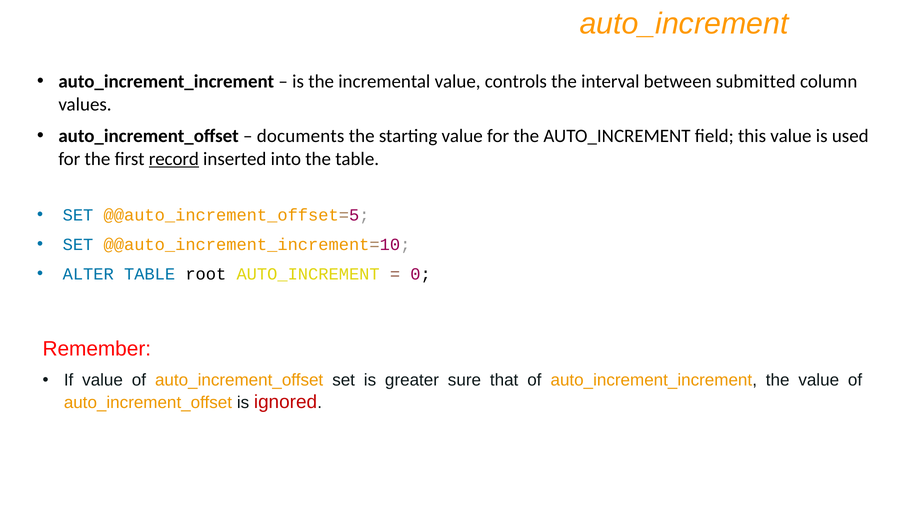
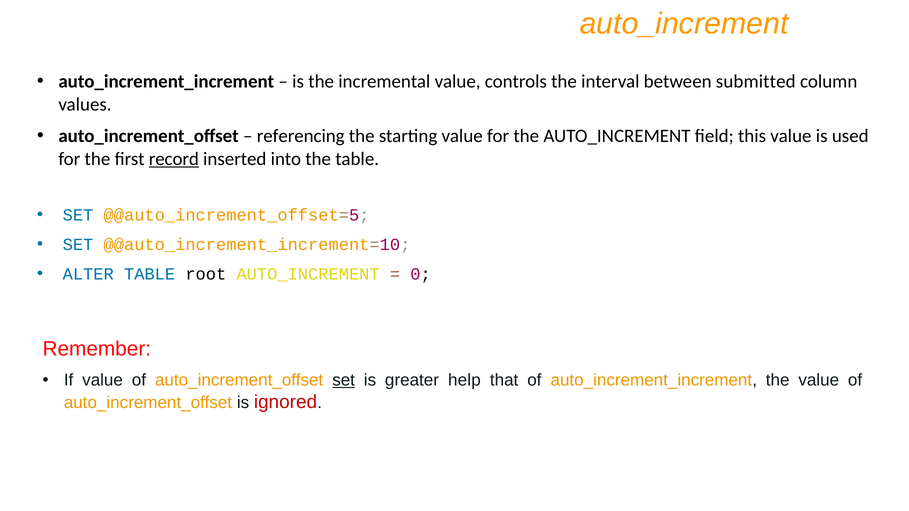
documents: documents -> referencing (301, 136)
set underline: none -> present (344, 381)
sure: sure -> help (464, 381)
